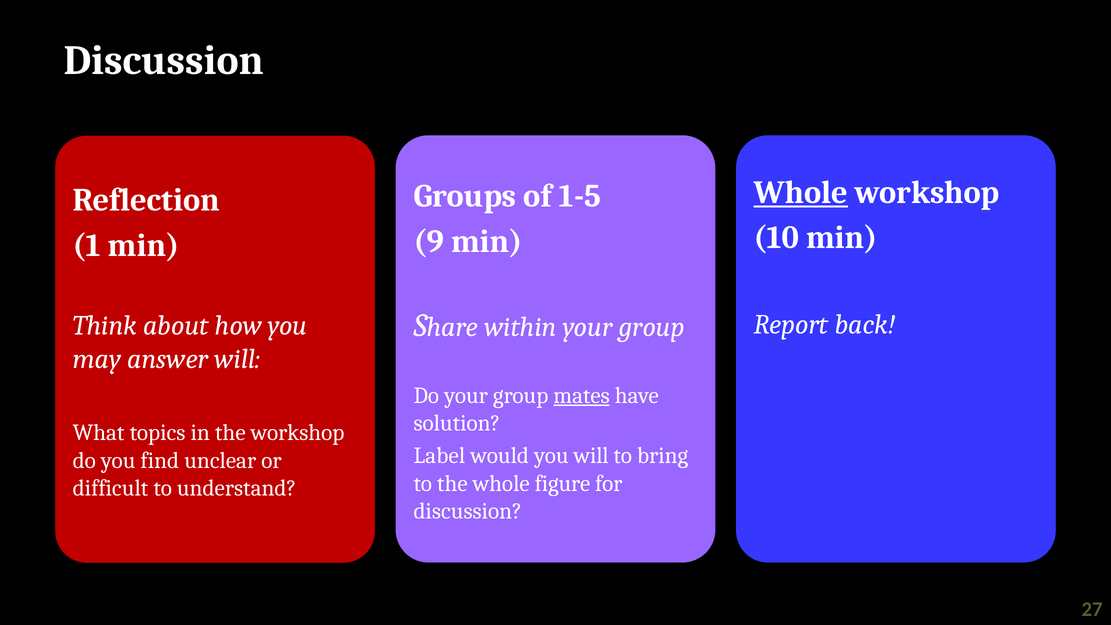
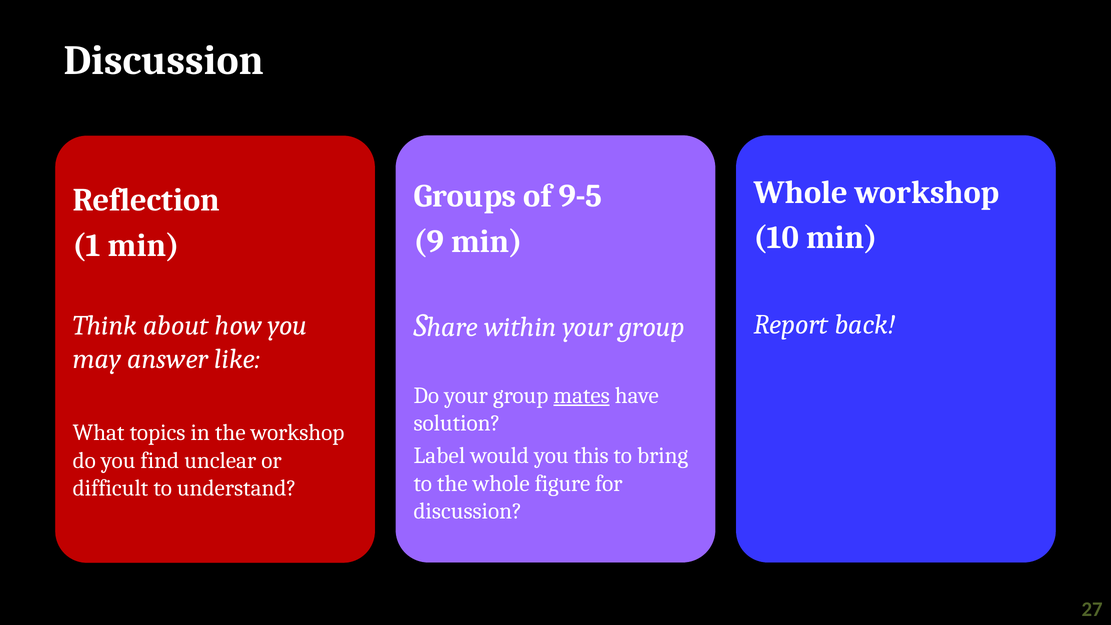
Whole underline: present -> none (801, 192)
1-5: 1-5 -> 9-5 (580, 196)
answer will: will -> like (237, 359)
you will: will -> this (591, 456)
